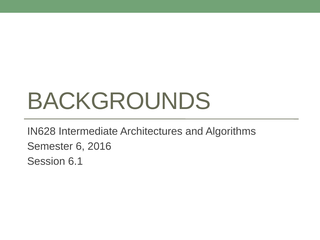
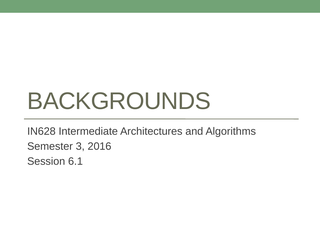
6: 6 -> 3 (80, 146)
